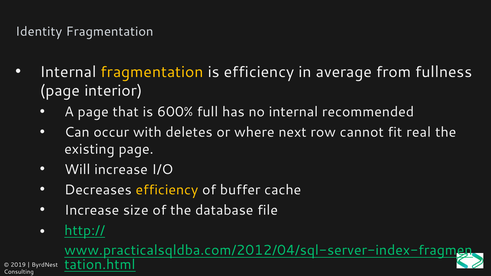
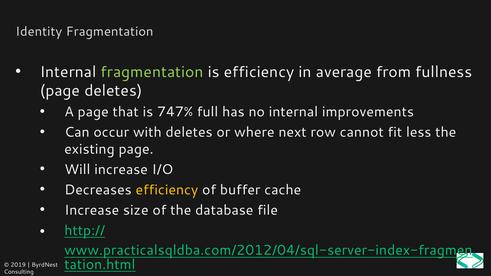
fragmentation colour: yellow -> light green (152, 72)
page interior: interior -> deletes (113, 91)
600%: 600% -> 747% (175, 112)
recommended: recommended -> improvements (368, 112)
real: real -> less (419, 132)
